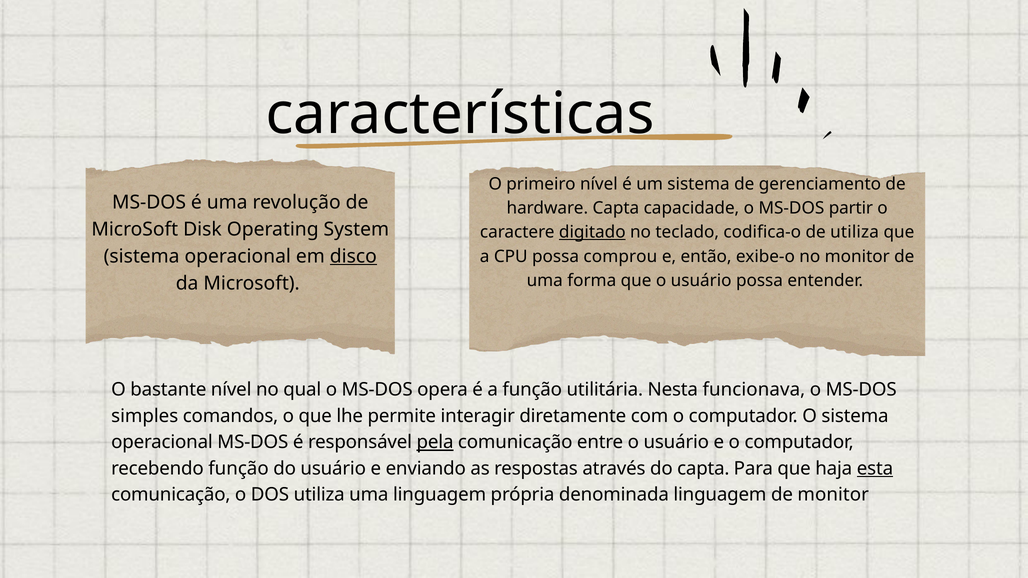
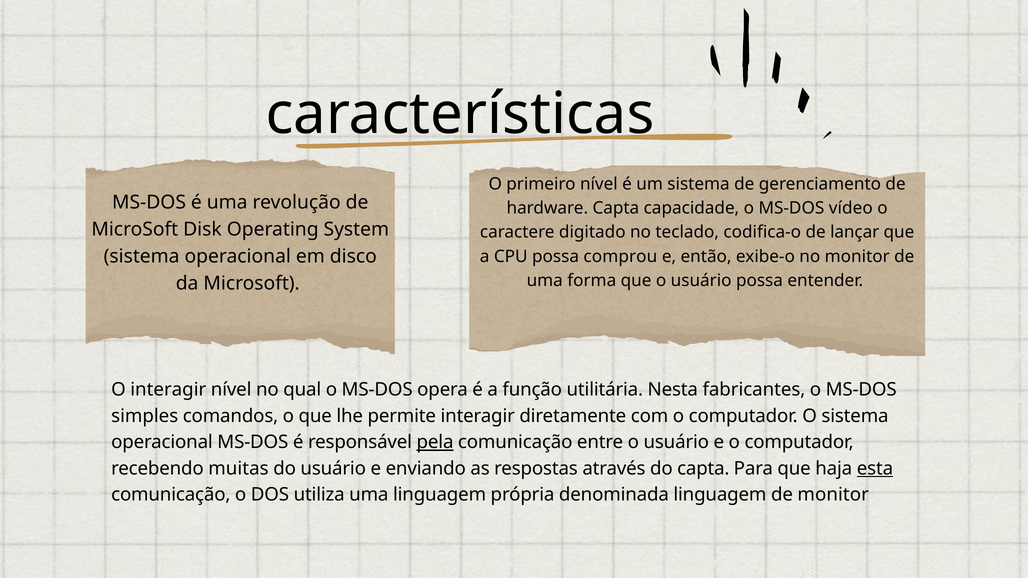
partir: partir -> vídeo (851, 208)
digitado underline: present -> none (592, 232)
de utiliza: utiliza -> lançar (855, 232)
disco underline: present -> none (353, 256)
O bastante: bastante -> interagir (168, 390)
funcionava: funcionava -> fabricantes (754, 390)
recebendo função: função -> muitas (238, 469)
